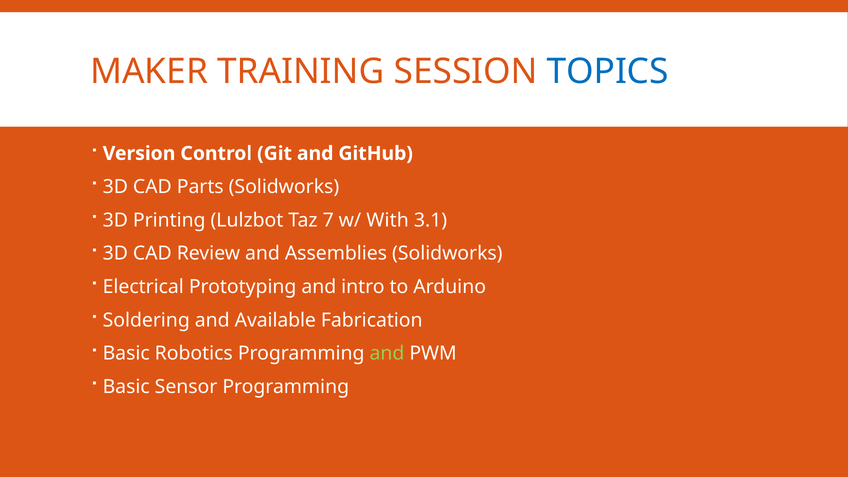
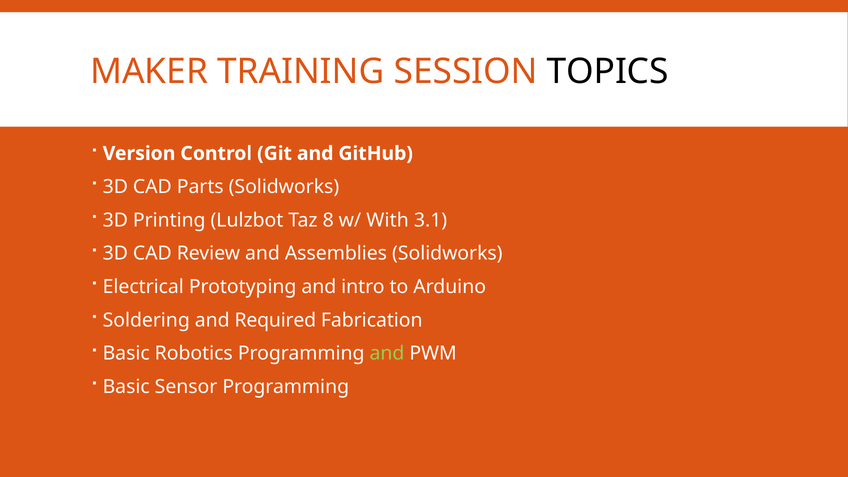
TOPICS colour: blue -> black (608, 71)
7: 7 -> 8 (328, 220)
Available: Available -> Required (275, 320)
